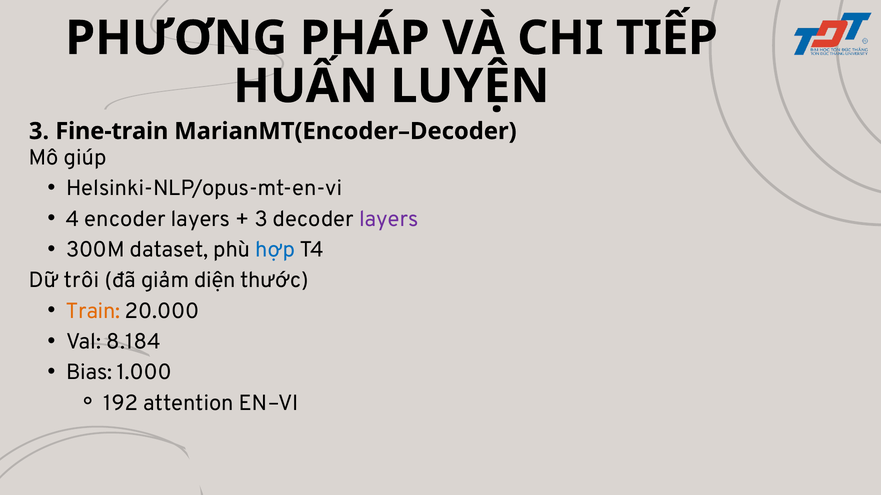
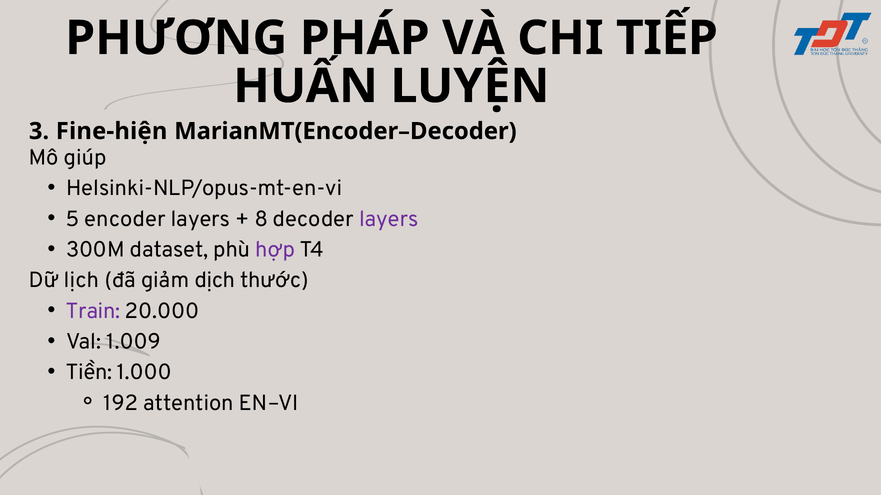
Fine-train: Fine-train -> Fine-hiện (112, 131)
4: 4 -> 5 (73, 219)
3: 3 -> 8 (261, 219)
hợp colour: blue -> purple (275, 250)
trôi: trôi -> lịch (82, 280)
diện: diện -> dịch (215, 280)
Train colour: orange -> purple (93, 311)
8.184: 8.184 -> 1.009 (134, 342)
Bias: Bias -> Tiền (89, 373)
